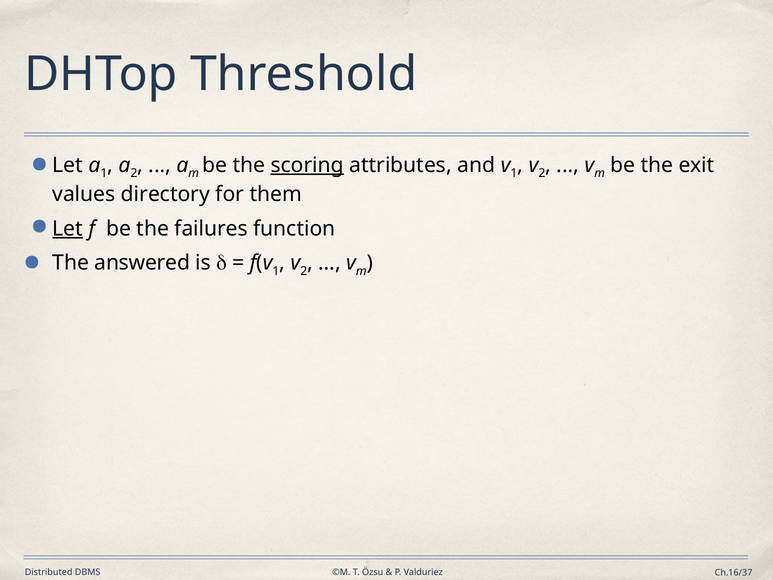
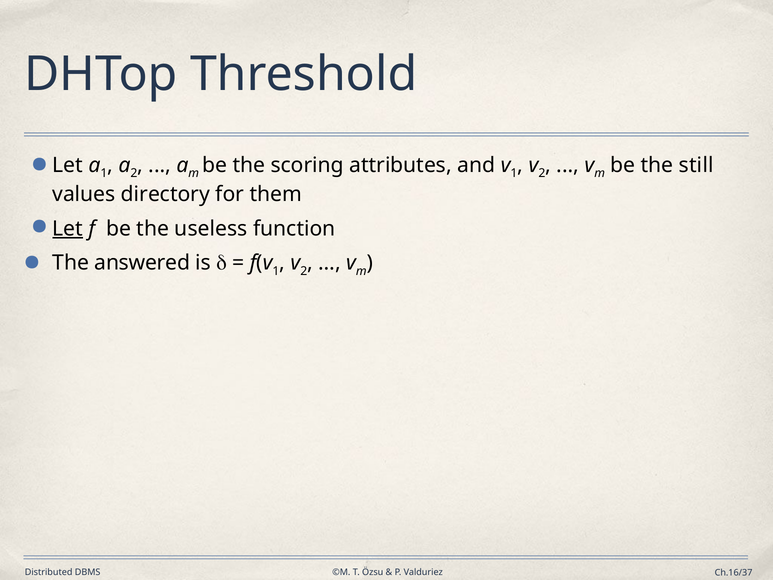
scoring underline: present -> none (307, 165)
exit: exit -> still (696, 165)
failures: failures -> useless (211, 228)
